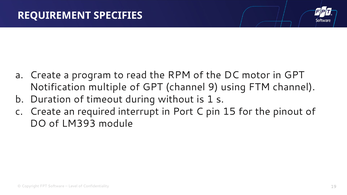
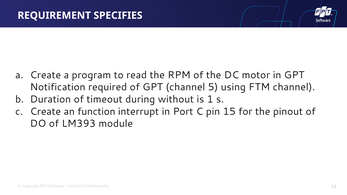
multiple: multiple -> required (108, 87)
9: 9 -> 5 (213, 87)
required: required -> function (96, 112)
